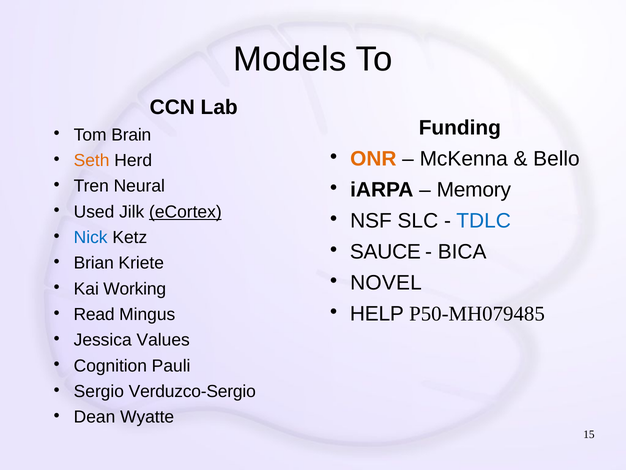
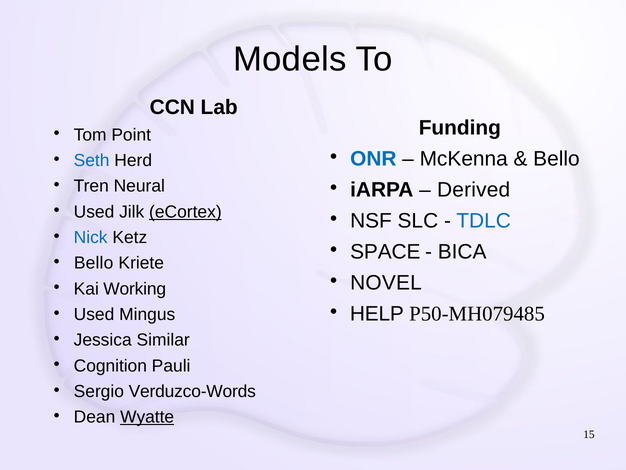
Brain: Brain -> Point (131, 135)
ONR colour: orange -> blue (373, 159)
Seth colour: orange -> blue (92, 160)
Memory: Memory -> Derived (474, 190)
SAUCE: SAUCE -> SPACE (385, 252)
Brian: Brian -> Bello (94, 263)
Read: Read -> Used (94, 314)
Values: Values -> Similar (163, 340)
Verduzco-Sergio: Verduzco-Sergio -> Verduzco-Words (192, 391)
Wyatte underline: none -> present (147, 417)
